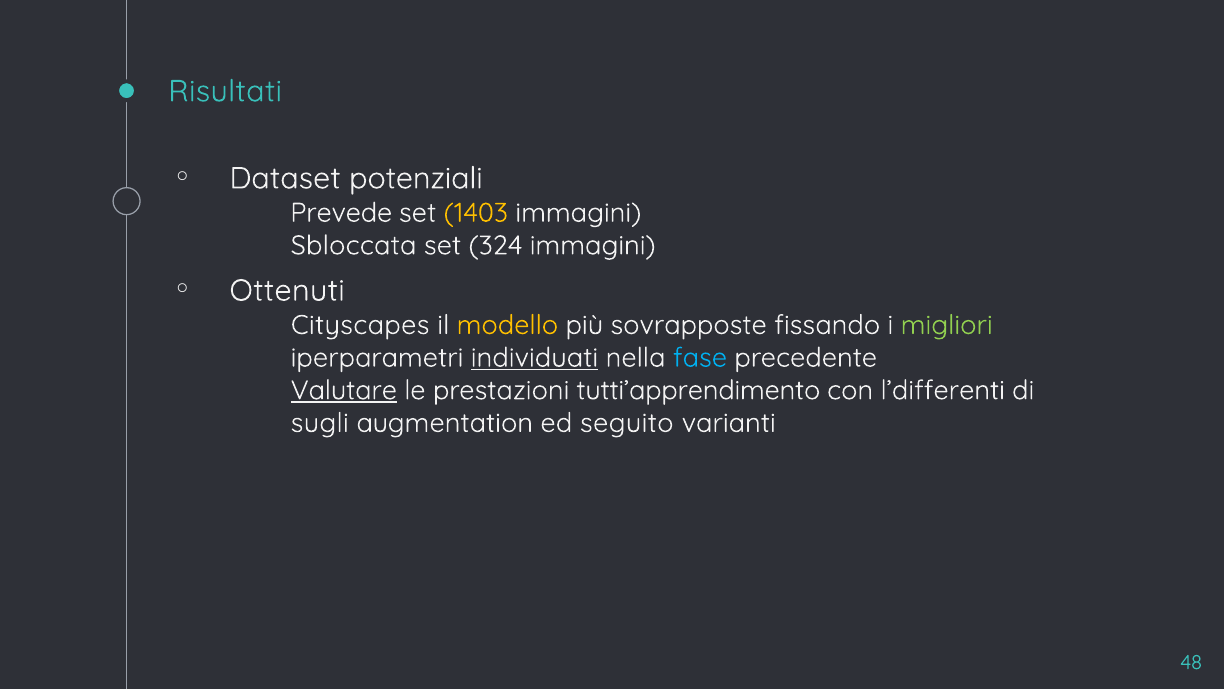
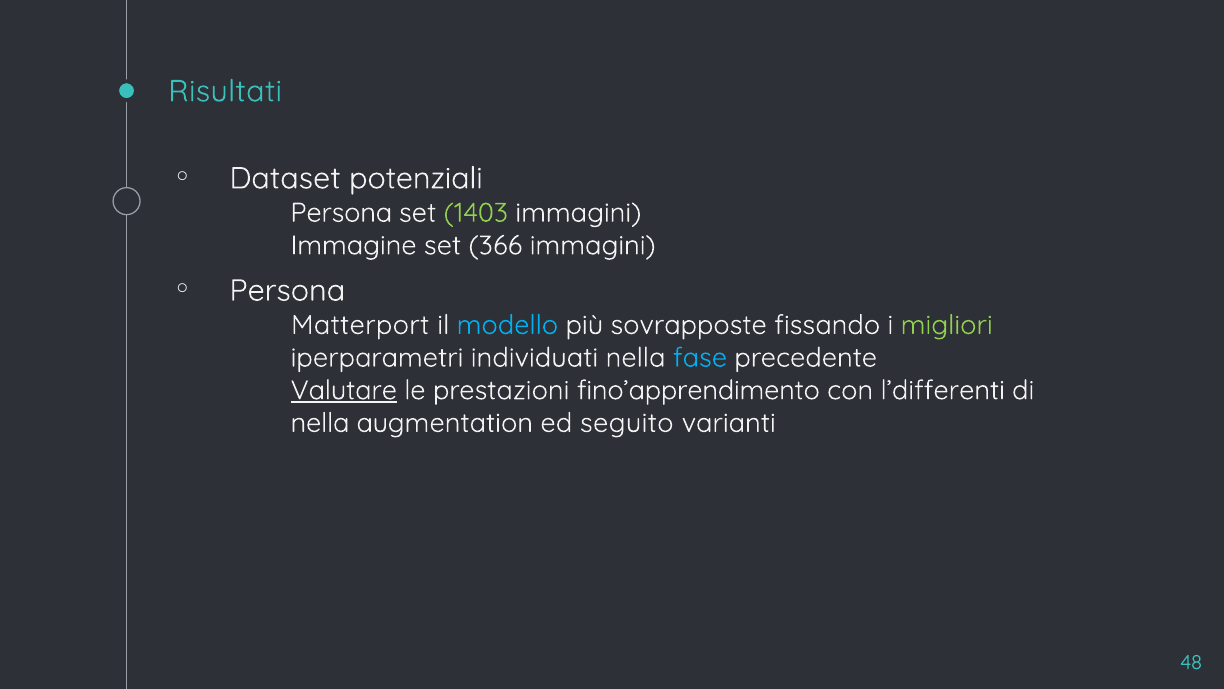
Prevede: Prevede -> Persona (341, 213)
1403 colour: yellow -> light green (476, 213)
Sbloccata: Sbloccata -> Immagine (354, 245)
324: 324 -> 366 (495, 245)
Ottenuti: Ottenuti -> Persona (287, 290)
Cityscapes: Cityscapes -> Matterport (360, 325)
modello colour: yellow -> light blue (507, 325)
individuati underline: present -> none (534, 357)
tutti’apprendimento: tutti’apprendimento -> fino’apprendimento (698, 390)
sugli: sugli -> nella (320, 423)
